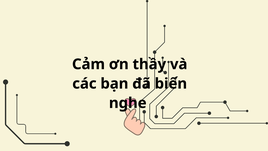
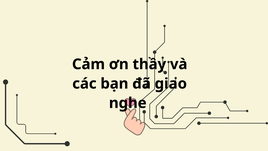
biến: biến -> giao (171, 84)
